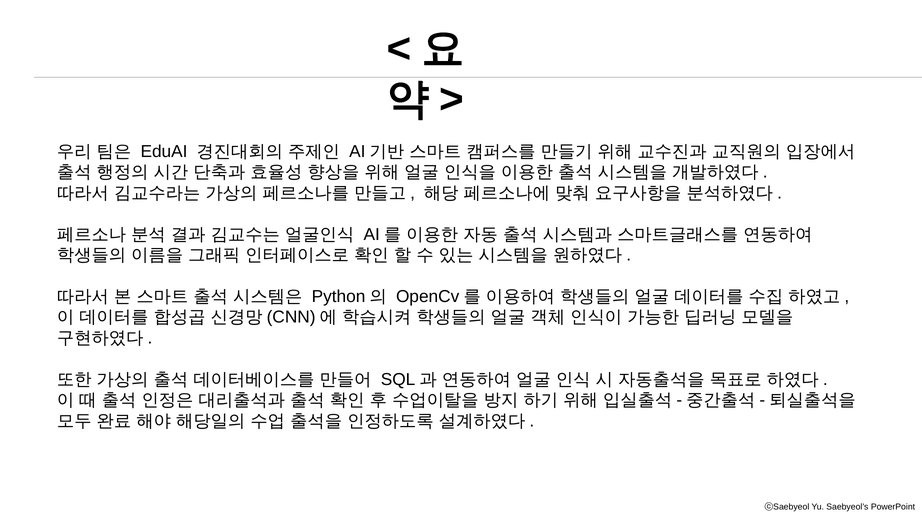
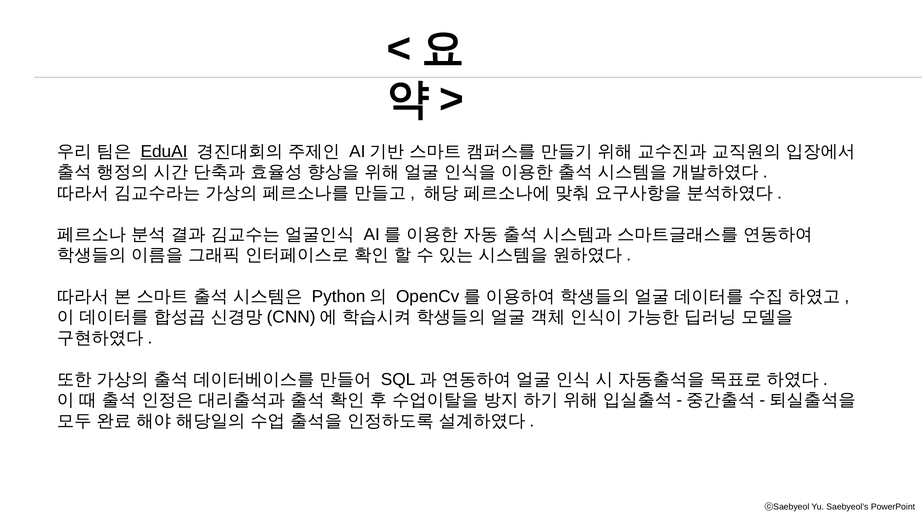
EduAI underline: none -> present (164, 152)
